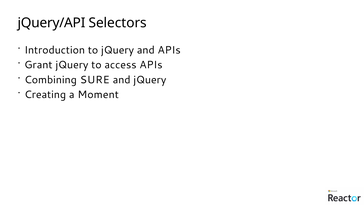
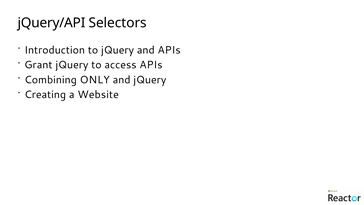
SURE: SURE -> ONLY (95, 80)
Moment: Moment -> Website (98, 95)
